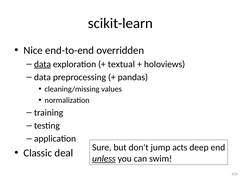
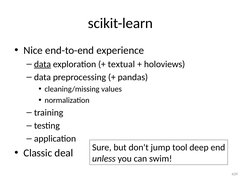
overridden: overridden -> experience (120, 51)
acts: acts -> tool (180, 148)
unless underline: present -> none (104, 159)
